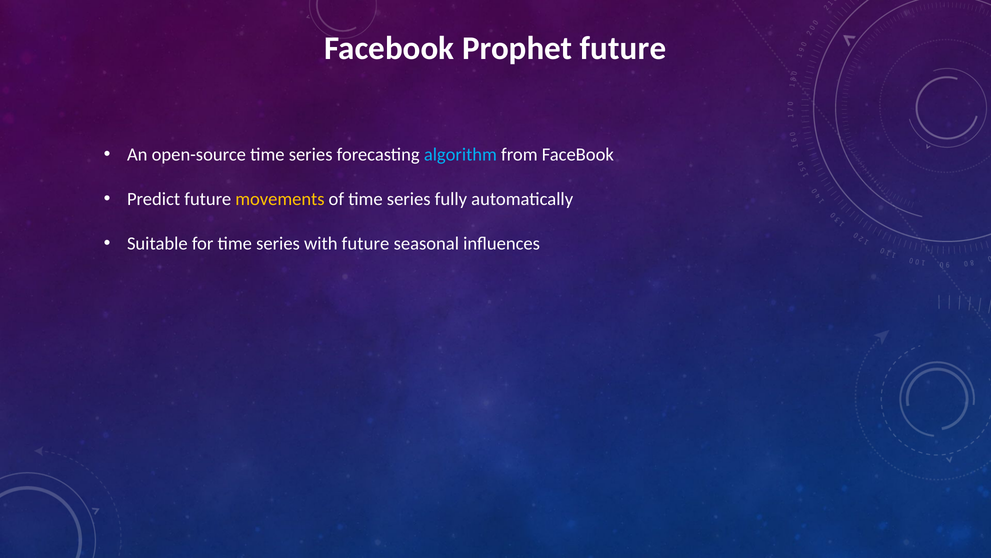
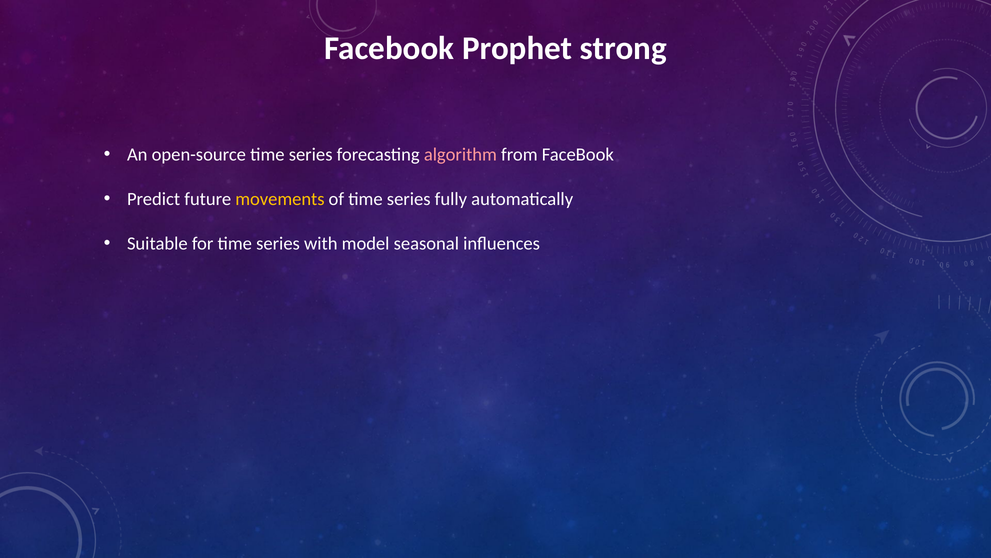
Prophet future: future -> strong (623, 48)
algorithm colour: light blue -> pink (460, 154)
with future: future -> model (366, 243)
